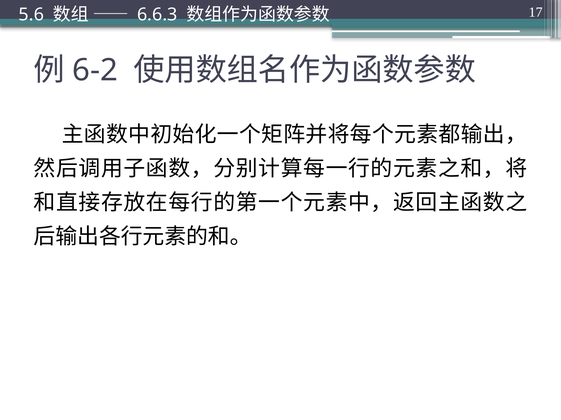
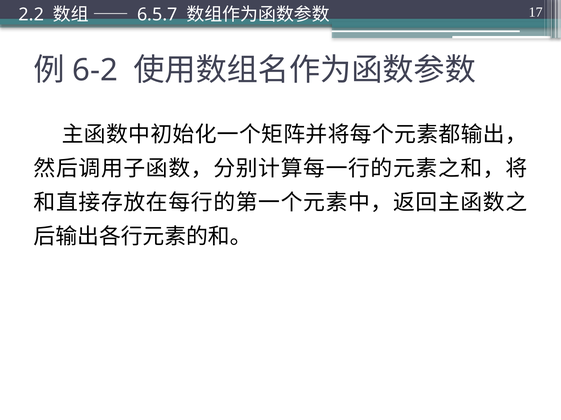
5.6: 5.6 -> 2.2 (31, 15)
6.6.3: 6.6.3 -> 6.5.7 (157, 15)
